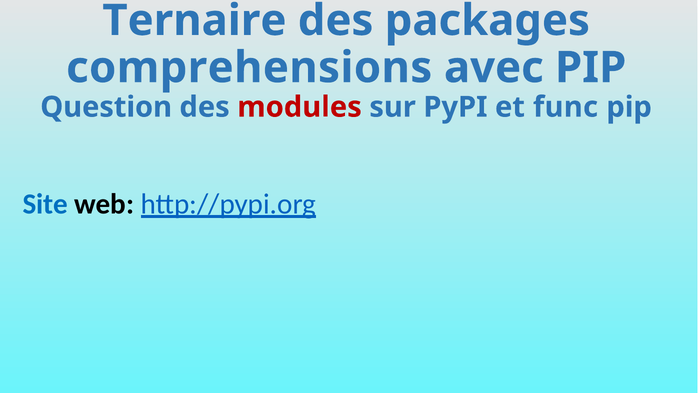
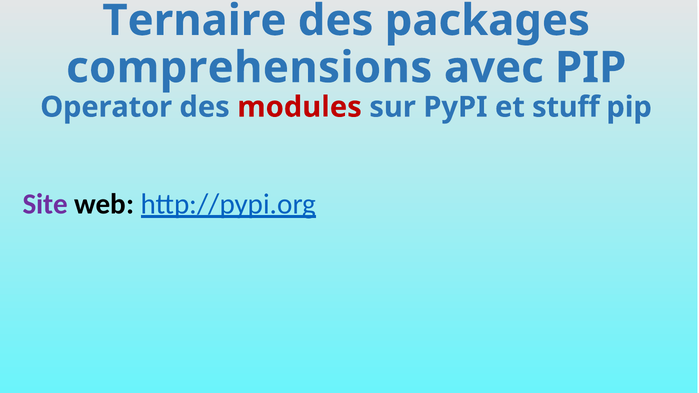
Question: Question -> Operator (106, 107)
func: func -> stuff (566, 107)
Site colour: blue -> purple (45, 204)
